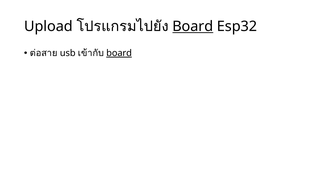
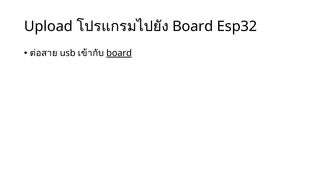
Board underline: present -> none (193, 26)
